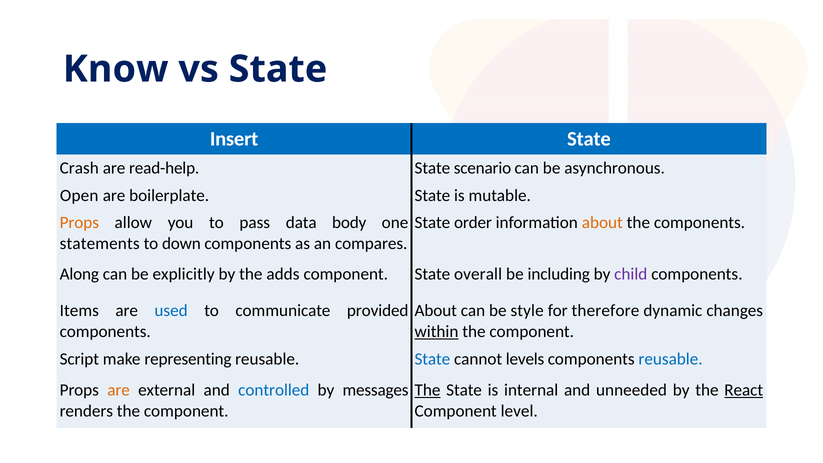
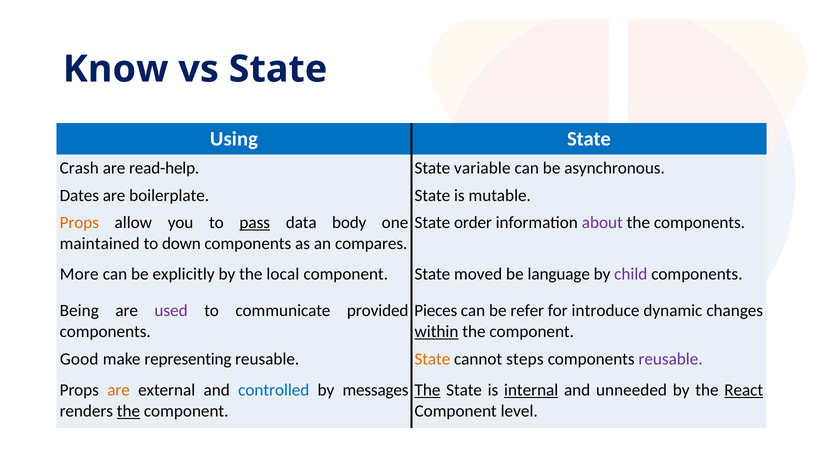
Insert: Insert -> Using (234, 139)
scenario: scenario -> variable (482, 168)
Open: Open -> Dates (79, 196)
pass underline: none -> present (255, 223)
about colour: orange -> purple (602, 223)
statements: statements -> maintained (100, 244)
Along: Along -> More (79, 274)
adds: adds -> local (283, 274)
overall: overall -> moved (478, 274)
including: including -> language (559, 274)
Items: Items -> Being (79, 311)
used colour: blue -> purple (171, 311)
About: About -> Pieces (436, 311)
style: style -> refer (527, 311)
therefore: therefore -> introduce (606, 311)
Script: Script -> Good (79, 359)
State colour: blue -> orange (432, 359)
levels: levels -> steps (525, 359)
reusable colour: blue -> purple (671, 359)
internal underline: none -> present (531, 390)
the underline: none -> present (128, 411)
